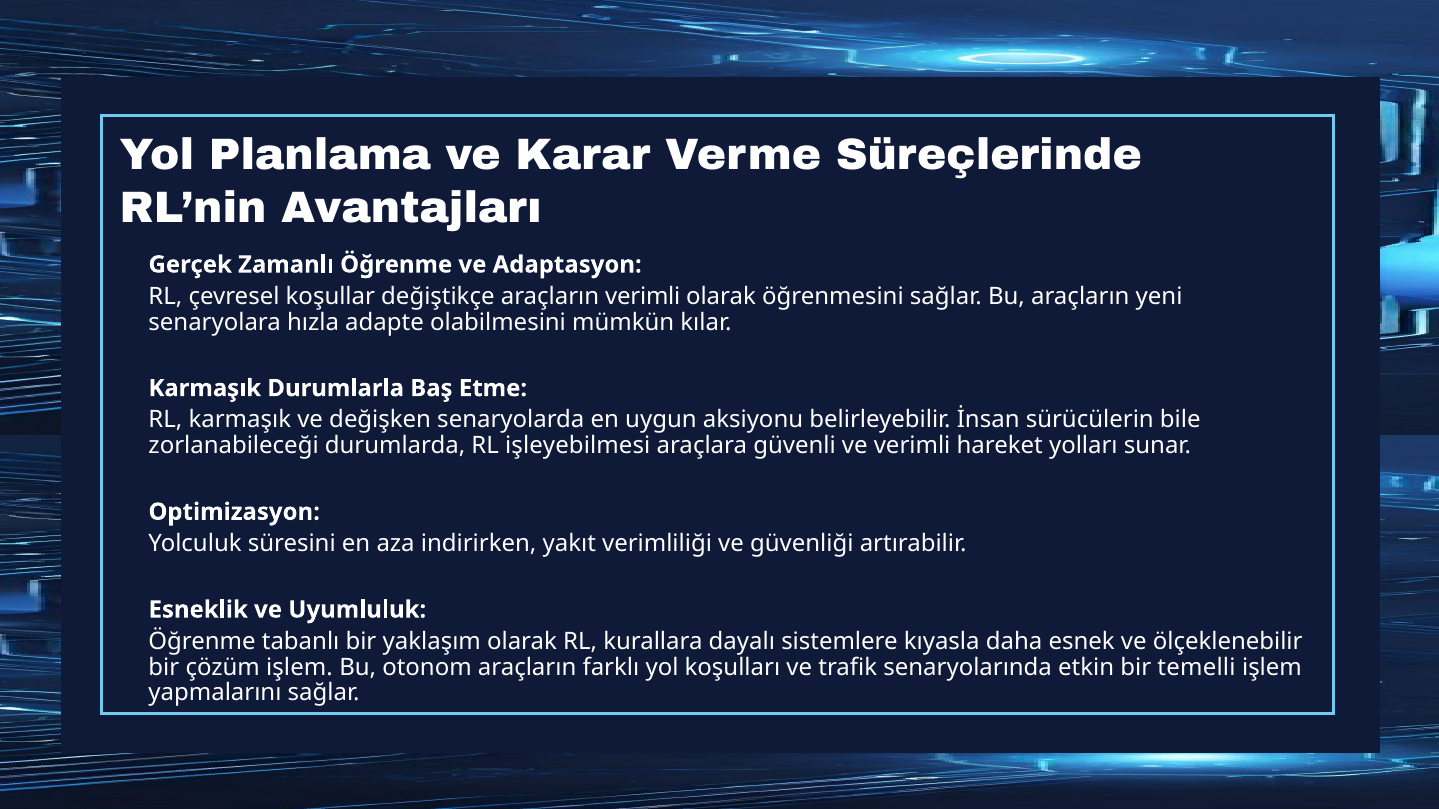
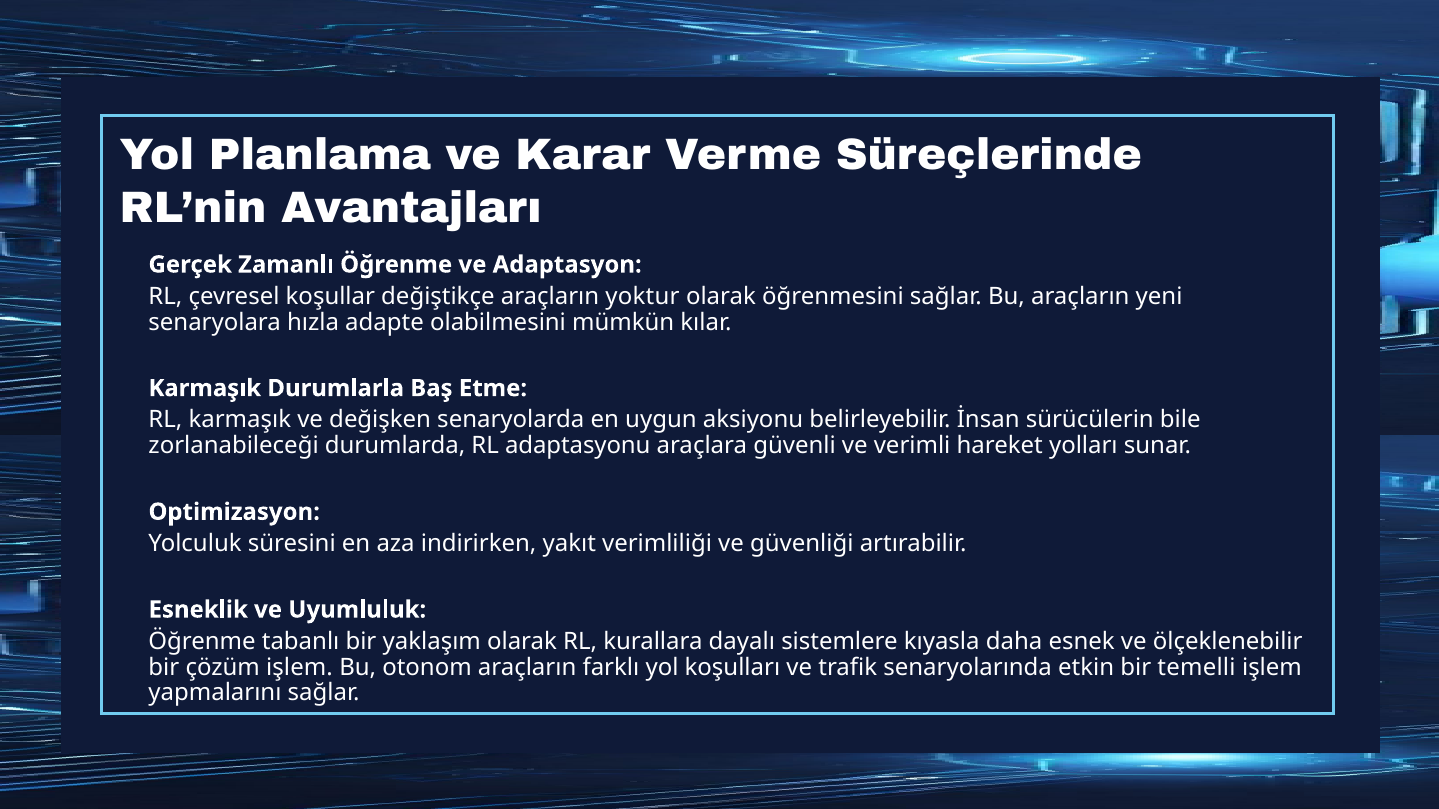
araçların verimli: verimli -> yoktur (643, 296)
işleyebilmesi: işleyebilmesi -> adaptasyonu (578, 446)
